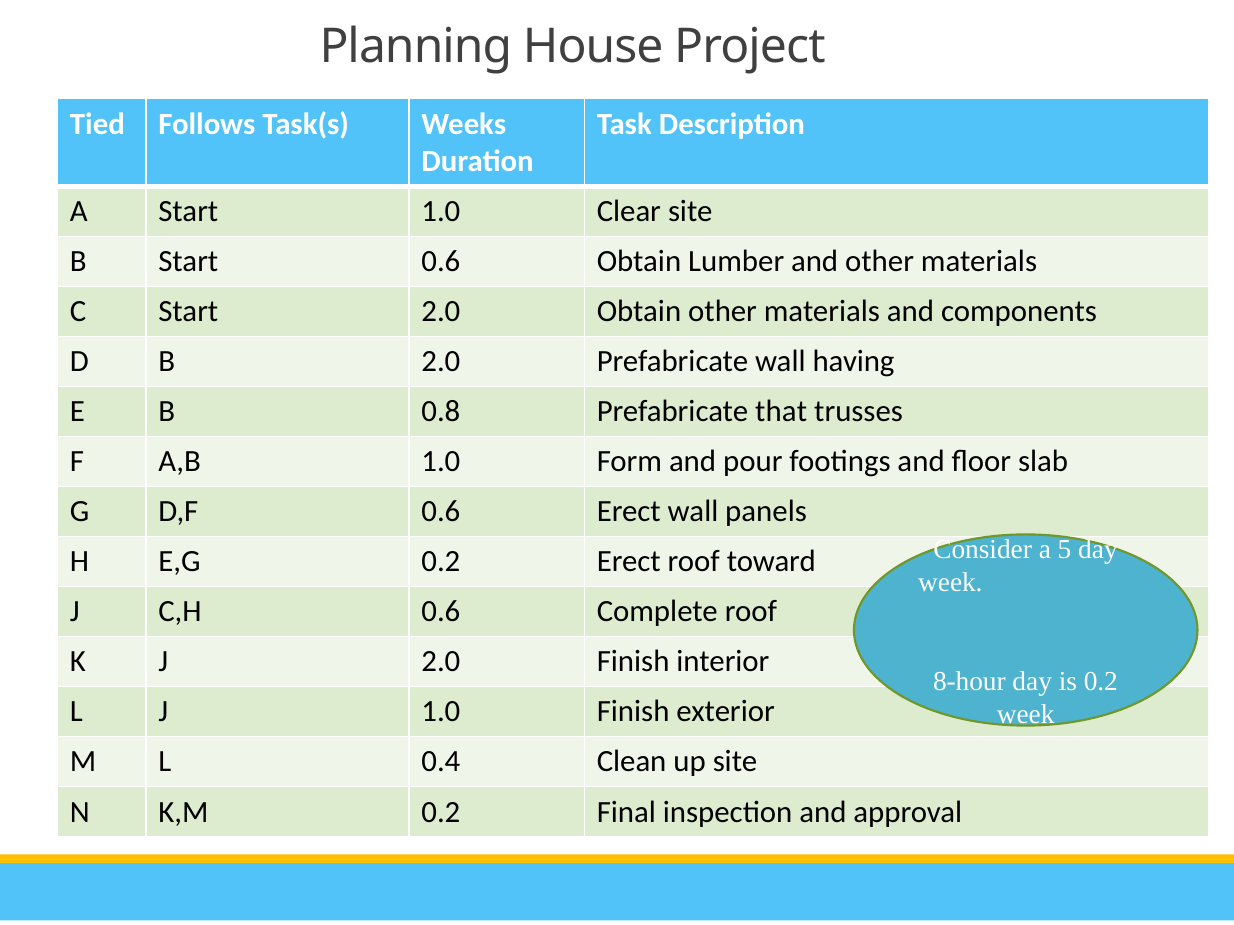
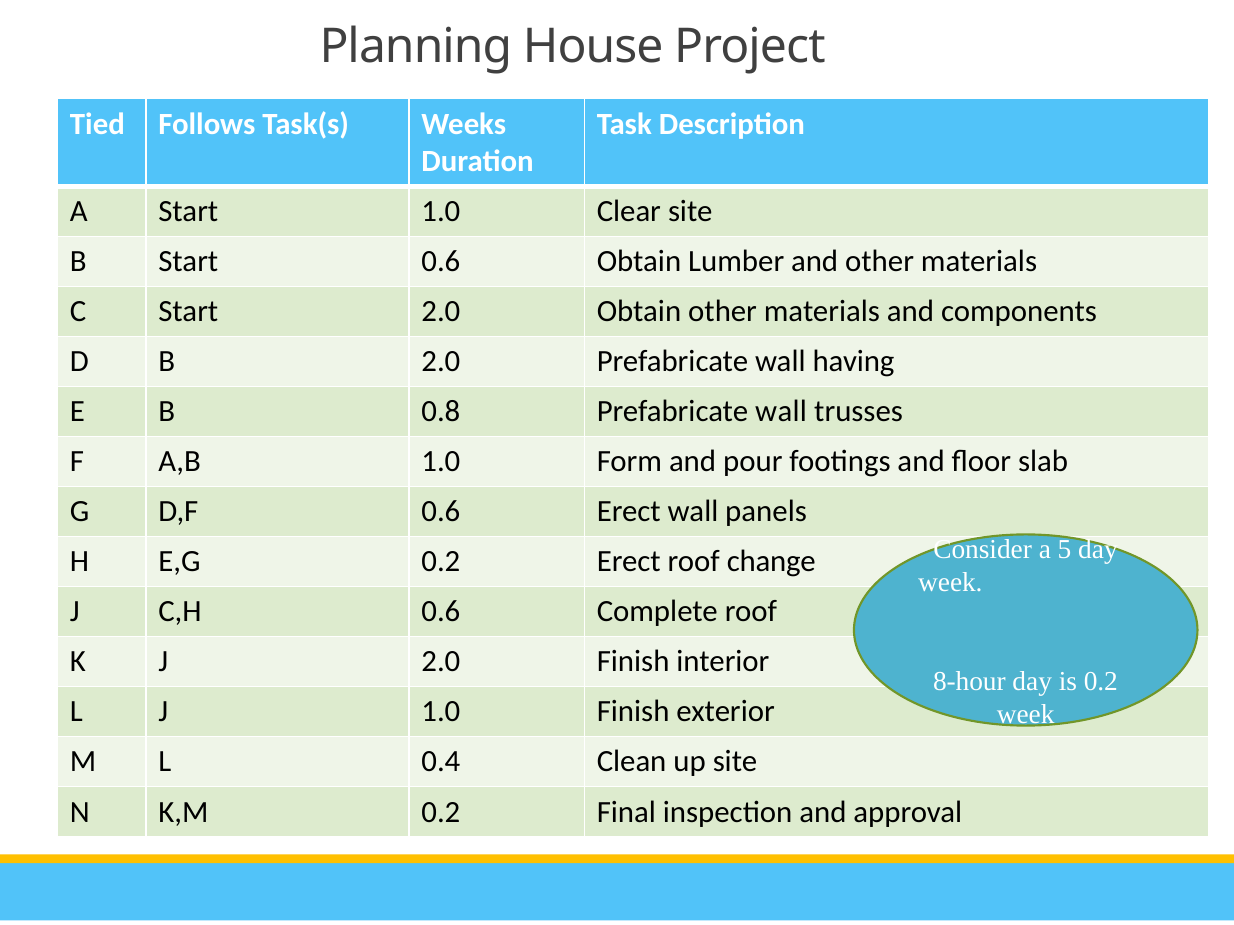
0.8 Prefabricate that: that -> wall (781, 412)
toward: toward -> change (771, 562)
